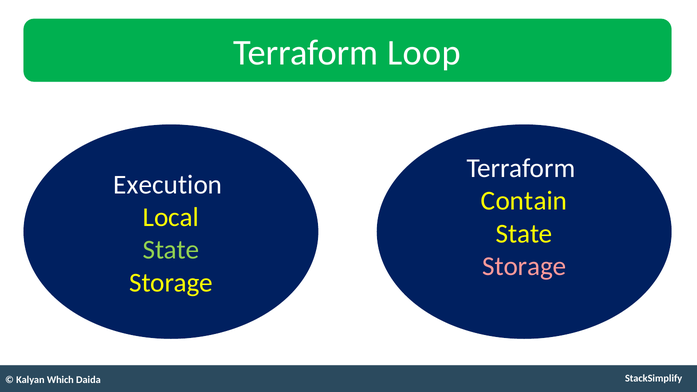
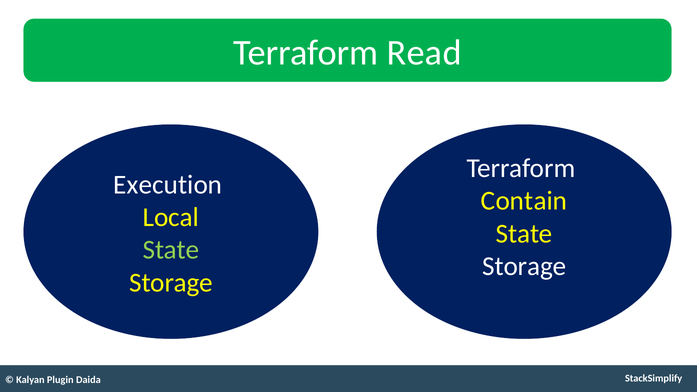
Loop: Loop -> Read (424, 53)
Storage colour: pink -> white (524, 266)
Which: Which -> Plugin (60, 380)
